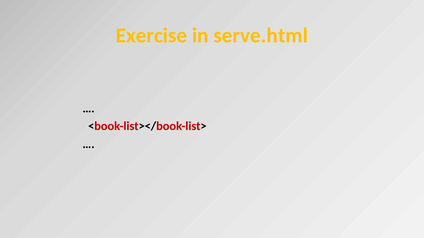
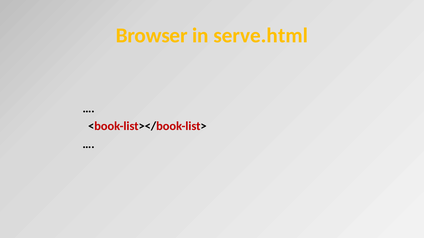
Exercise: Exercise -> Browser (152, 36)
